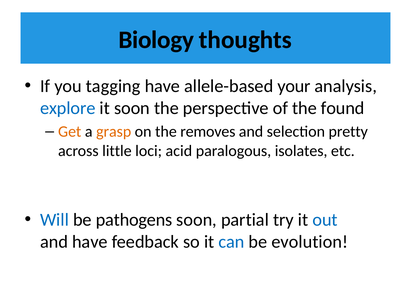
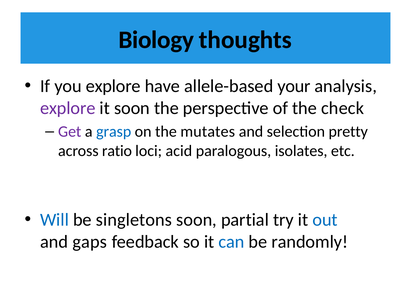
you tagging: tagging -> explore (113, 86)
explore colour: blue -> purple (68, 108)
found: found -> check (343, 108)
Get colour: orange -> purple (70, 132)
grasp colour: orange -> blue (114, 132)
removes: removes -> mutates (208, 132)
little: little -> ratio (117, 151)
pathogens: pathogens -> singletons (134, 220)
and have: have -> gaps (90, 242)
evolution: evolution -> randomly (310, 242)
